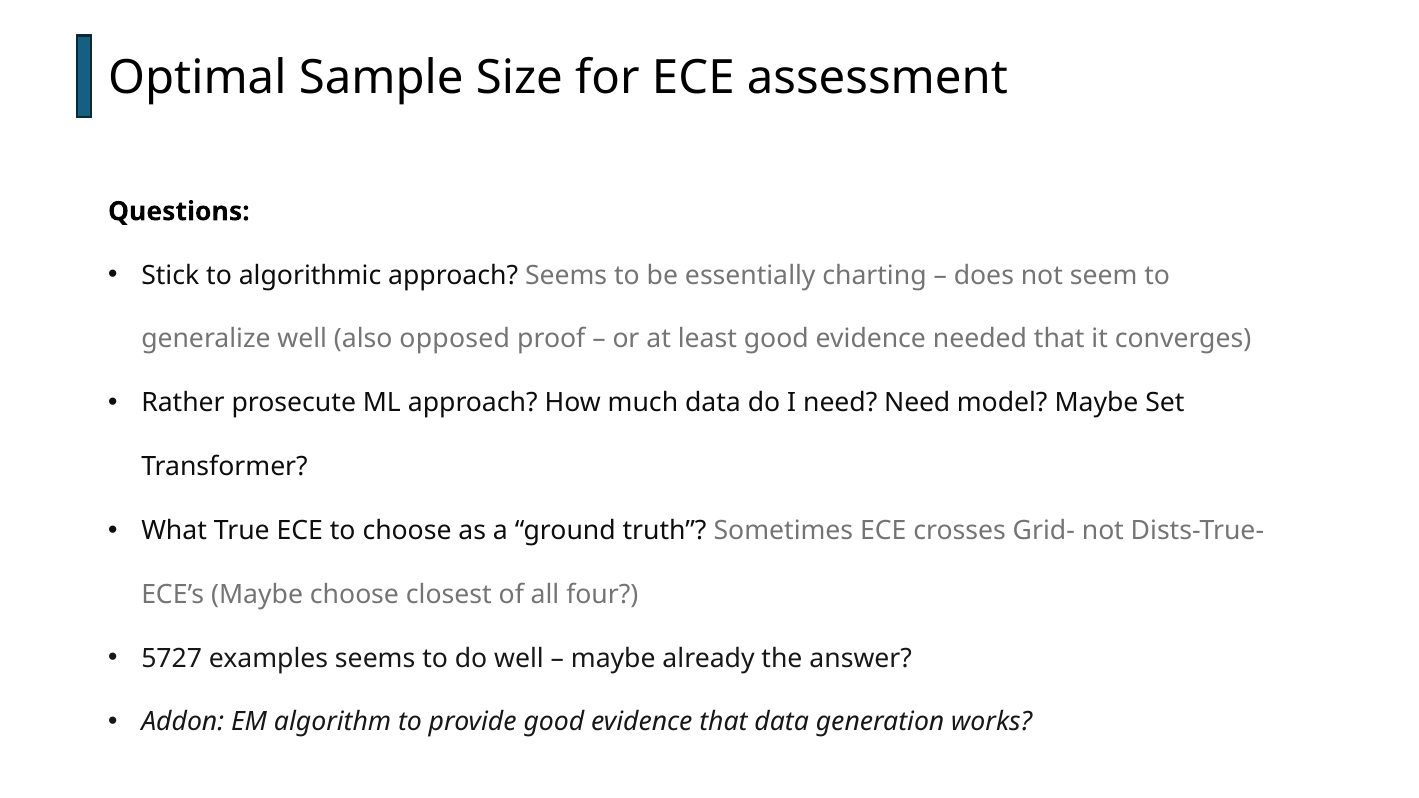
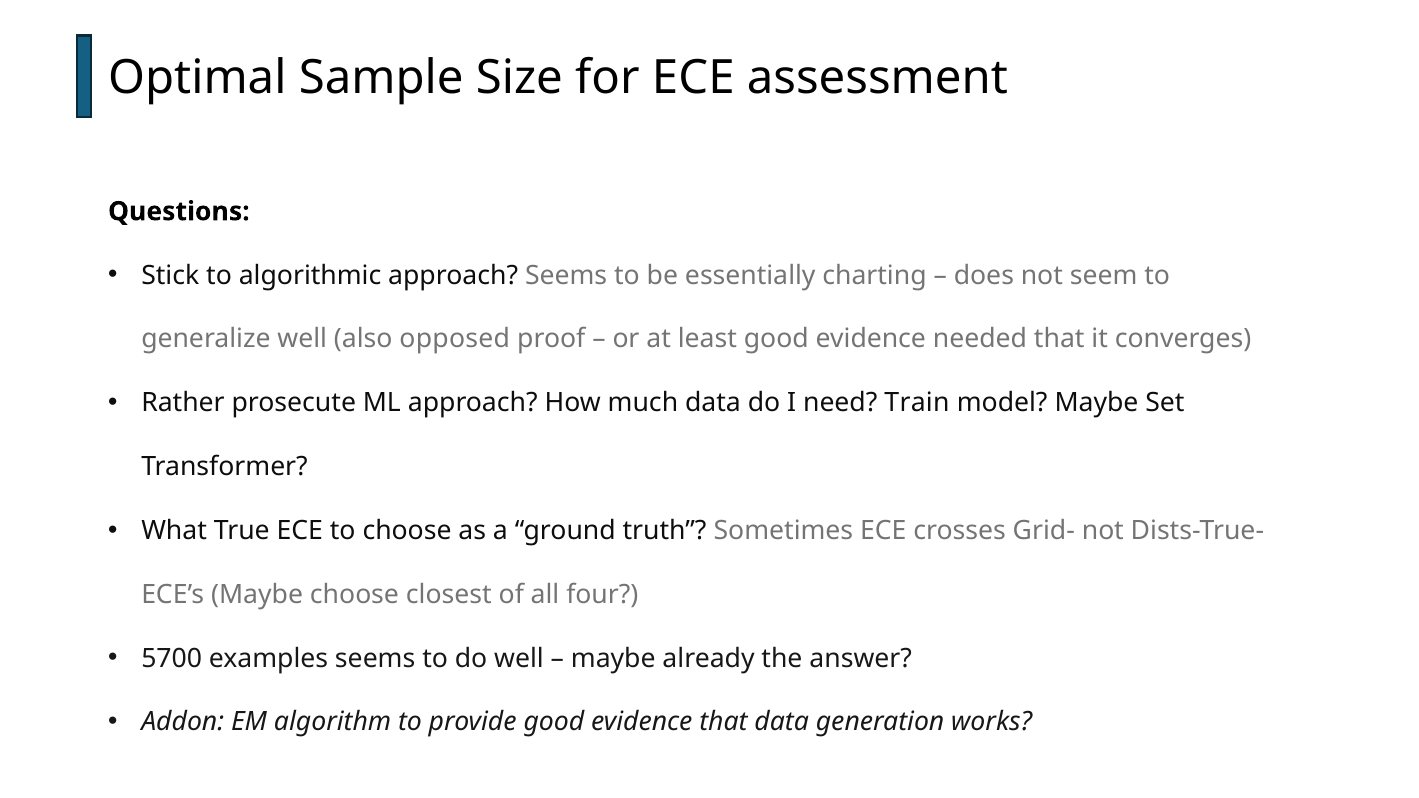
need Need: Need -> Train (917, 403)
5727: 5727 -> 5700 (172, 659)
